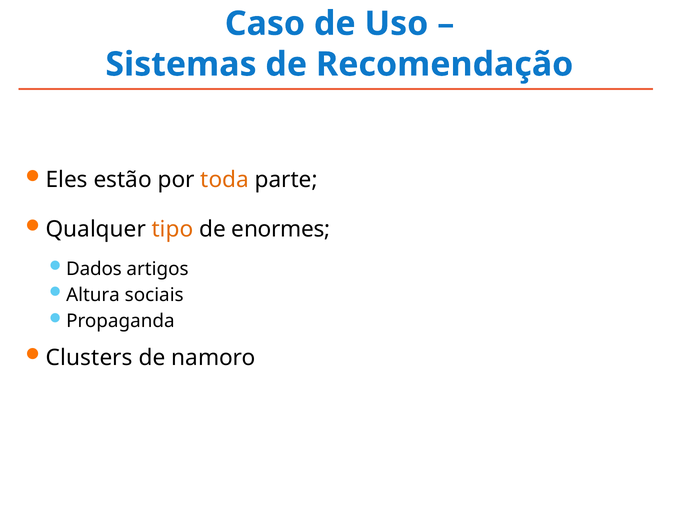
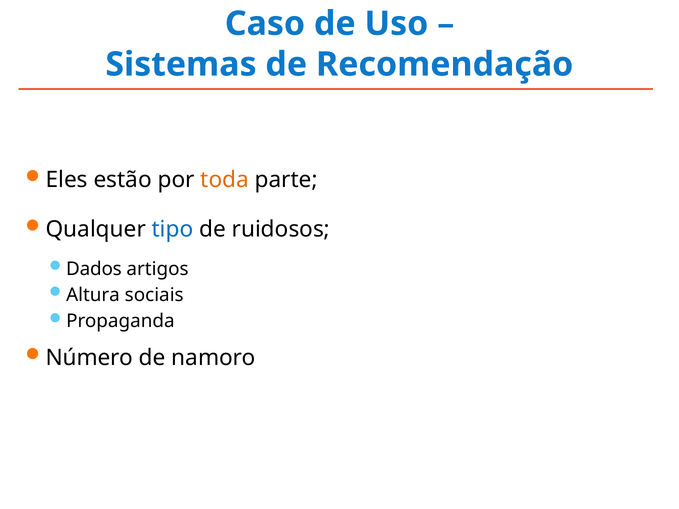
tipo colour: orange -> blue (173, 229)
enormes: enormes -> ruidosos (281, 229)
Clusters: Clusters -> Número (89, 358)
